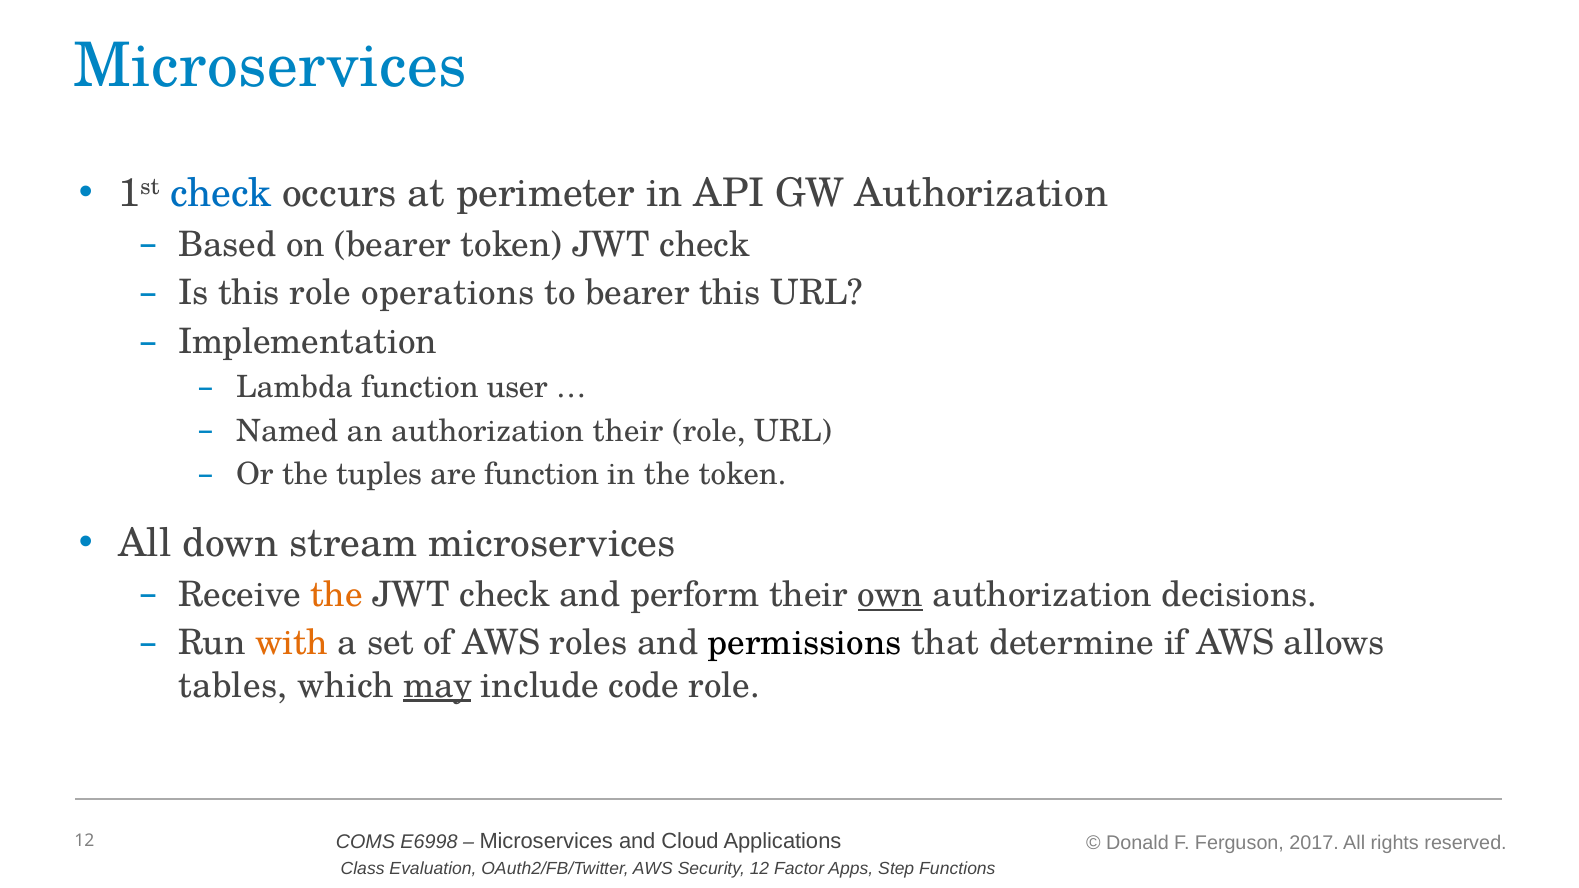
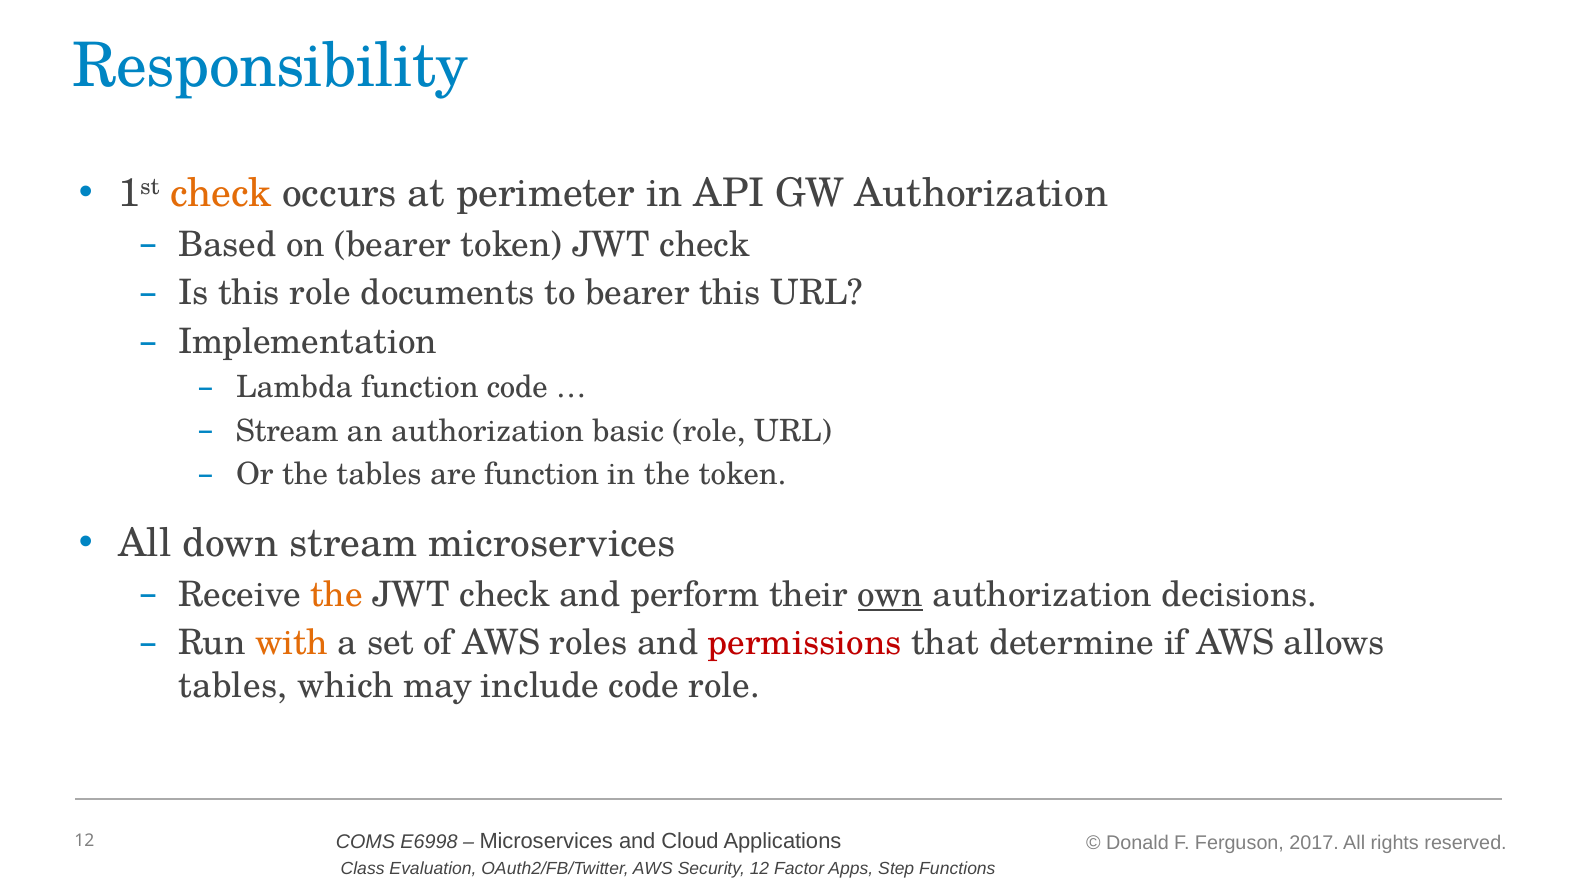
Microservices: Microservices -> Responsibility (271, 67)
check colour: blue -> orange (221, 194)
operations: operations -> documents (448, 293)
function user: user -> code (517, 388)
Named: Named -> Stream (287, 431)
authorization their: their -> basic (628, 431)
the tuples: tuples -> tables (379, 475)
permissions colour: black -> red (805, 644)
may underline: present -> none (438, 686)
